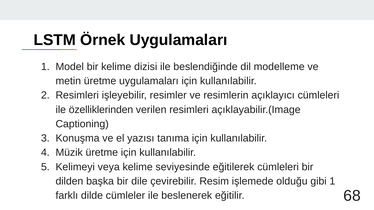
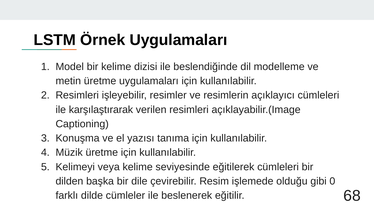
özelliklerinden: özelliklerinden -> karşılaştırarak (101, 110)
gibi 1: 1 -> 0 (332, 182)
